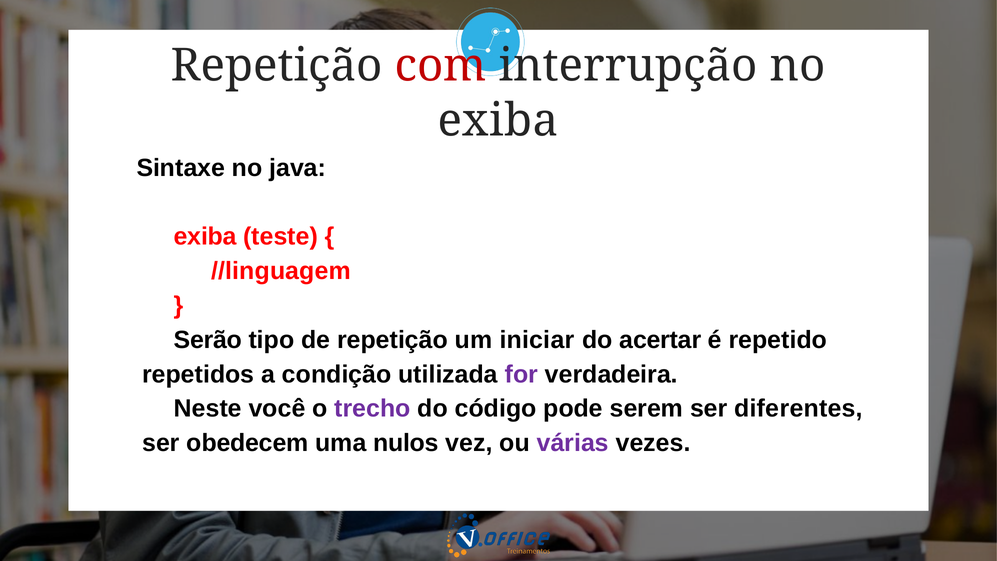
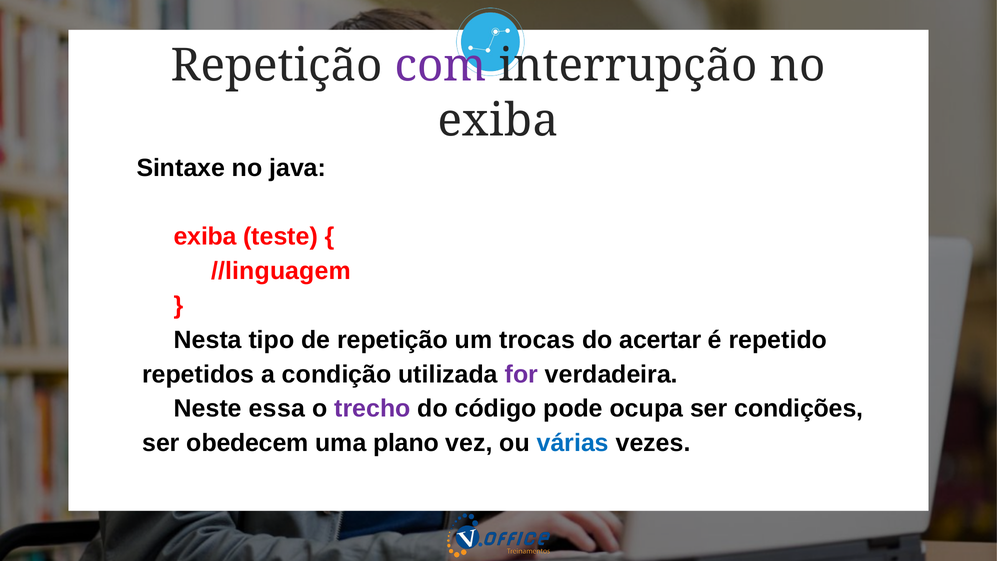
com colour: red -> purple (441, 66)
Serão: Serão -> Nesta (208, 340)
iniciar: iniciar -> trocas (537, 340)
você: você -> essa (277, 409)
serem: serem -> ocupa (646, 409)
diferentes: diferentes -> condições (799, 409)
nulos: nulos -> plano (406, 443)
várias colour: purple -> blue (573, 443)
